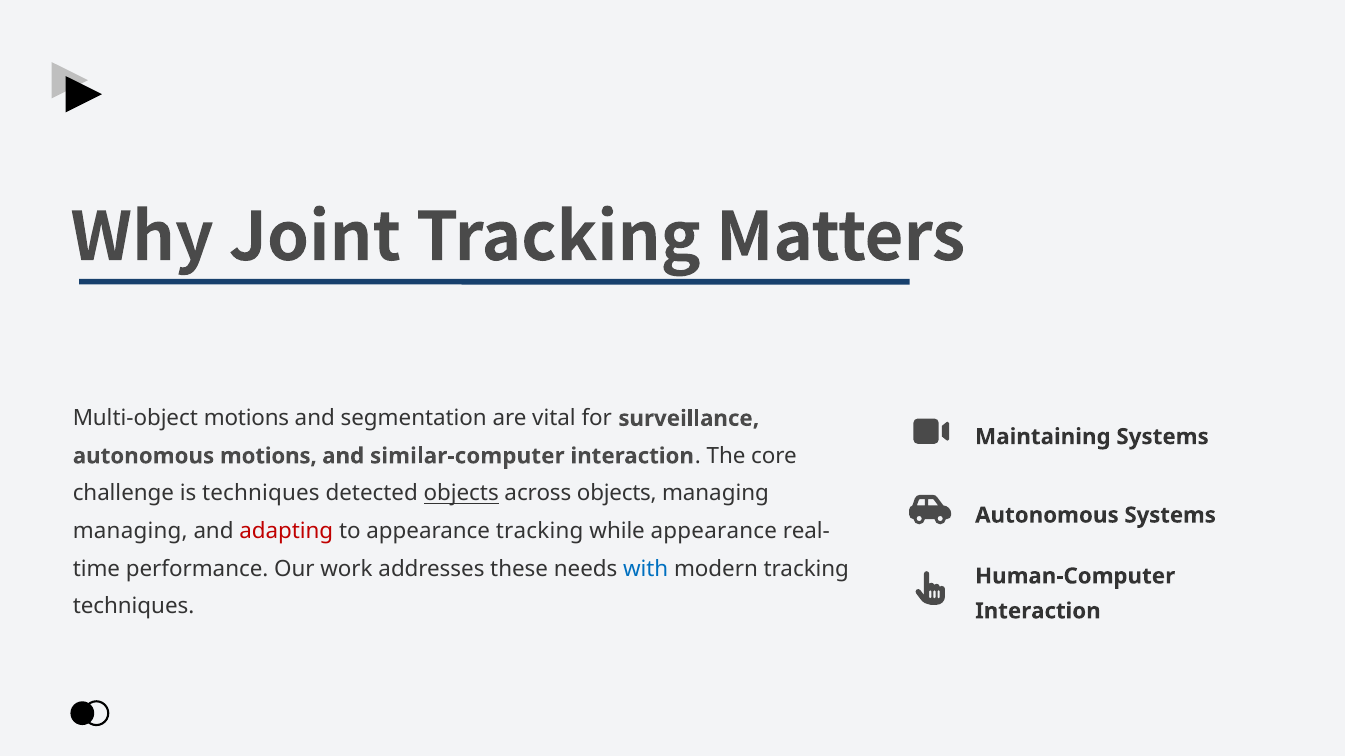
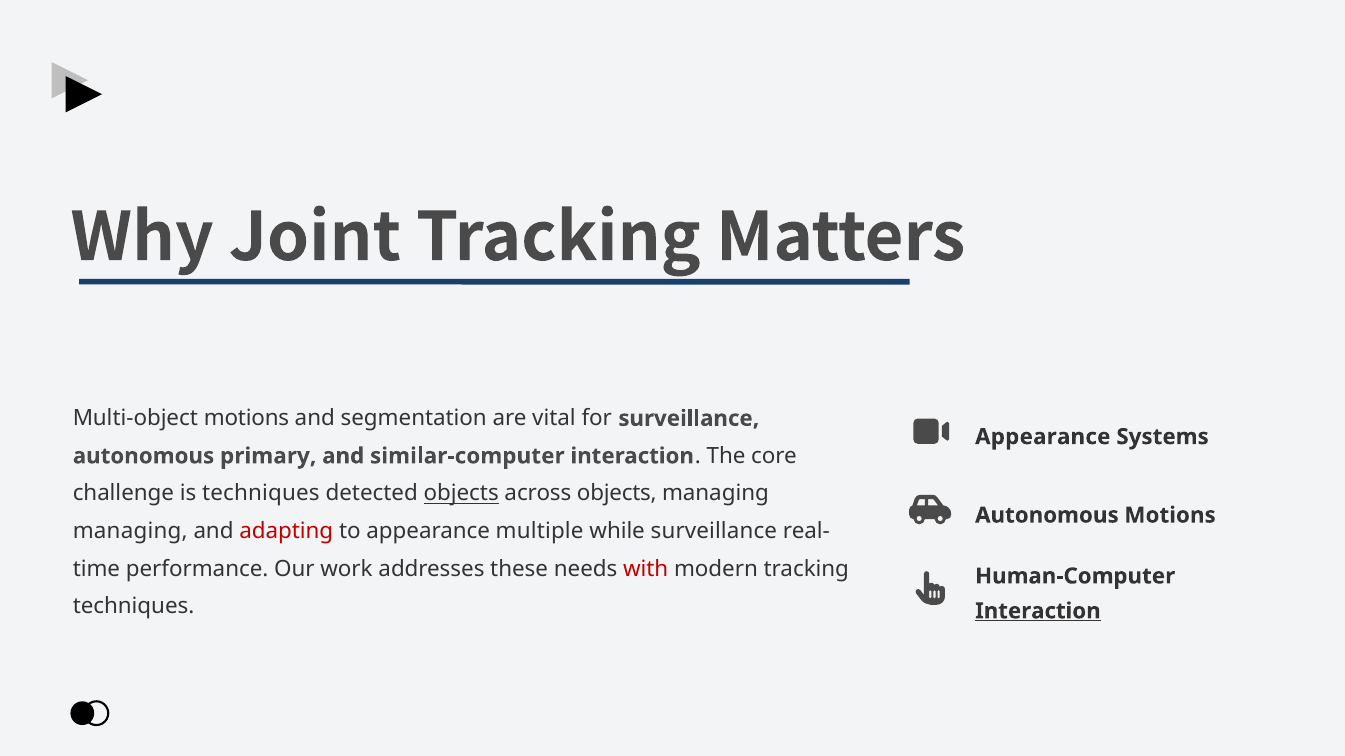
Maintaining: Maintaining -> Appearance (1043, 437)
autonomous motions: motions -> primary (268, 456)
Autonomous Systems: Systems -> Motions (1170, 516)
appearance tracking: tracking -> multiple (540, 532)
while appearance: appearance -> surveillance (714, 532)
with colour: blue -> red (646, 569)
Interaction underline: none -> present (1038, 611)
